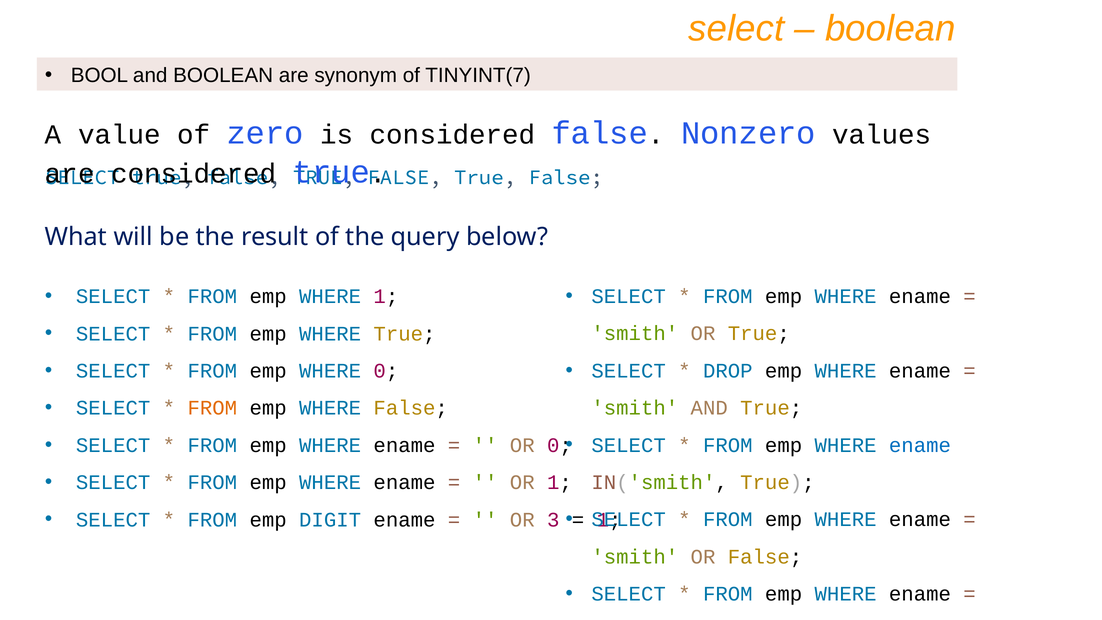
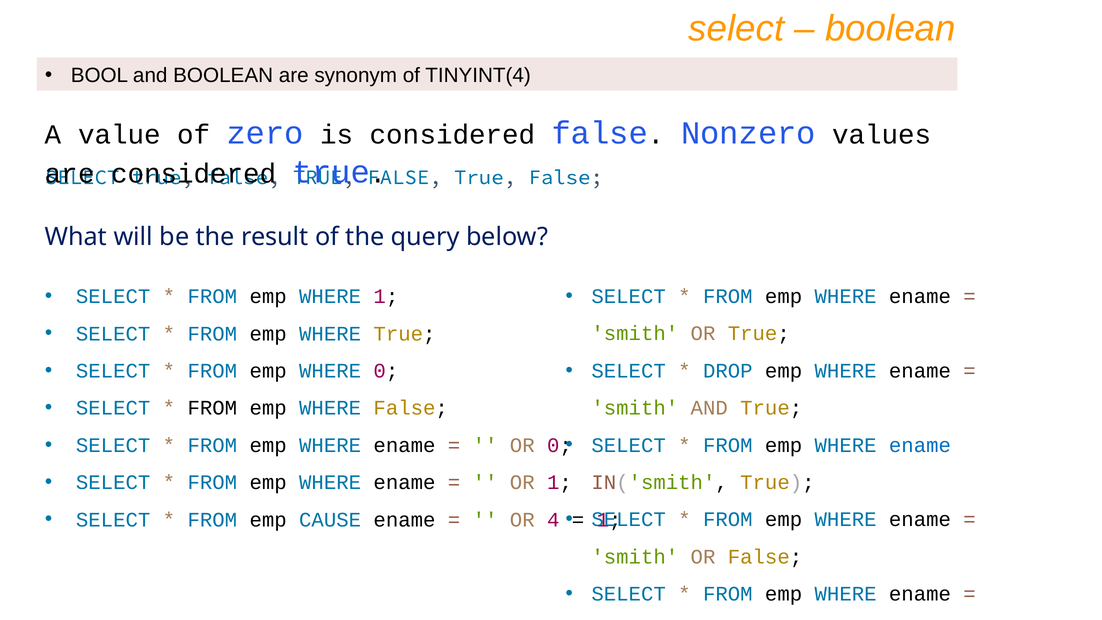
TINYINT(7: TINYINT(7 -> TINYINT(4 (478, 76)
FROM colour: orange -> black (212, 408)
DIGIT: DIGIT -> CAUSE (330, 520)
3: 3 -> 4 (553, 520)
